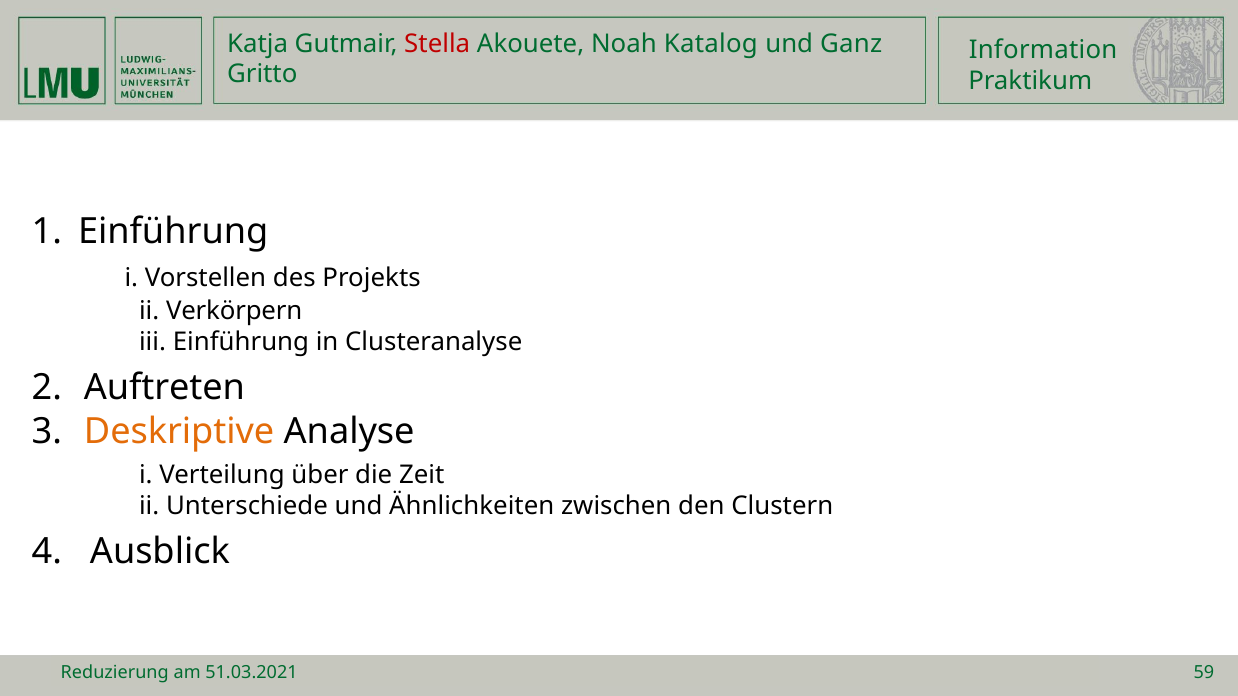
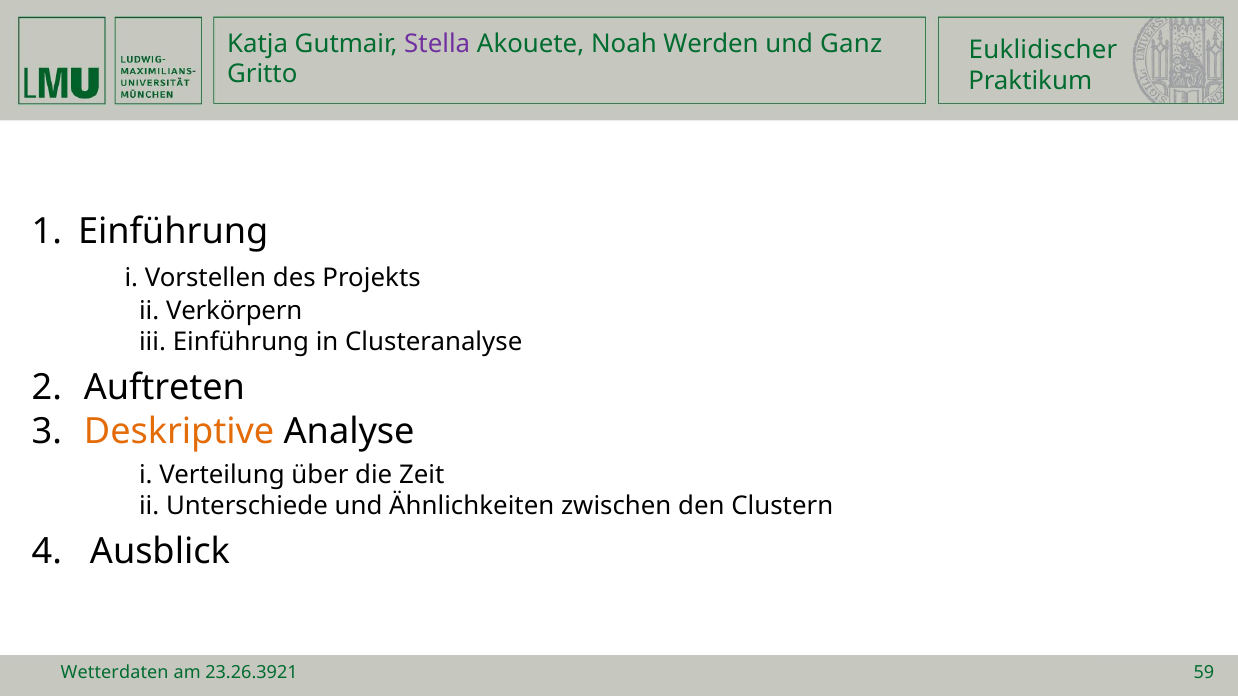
Stella colour: red -> purple (437, 44)
Katalog: Katalog -> Werden (711, 44)
Information: Information -> Euklidischer (1043, 50)
Reduzierung: Reduzierung -> Wetterdaten (115, 673)
51.03.2021: 51.03.2021 -> 23.26.3921 (251, 673)
